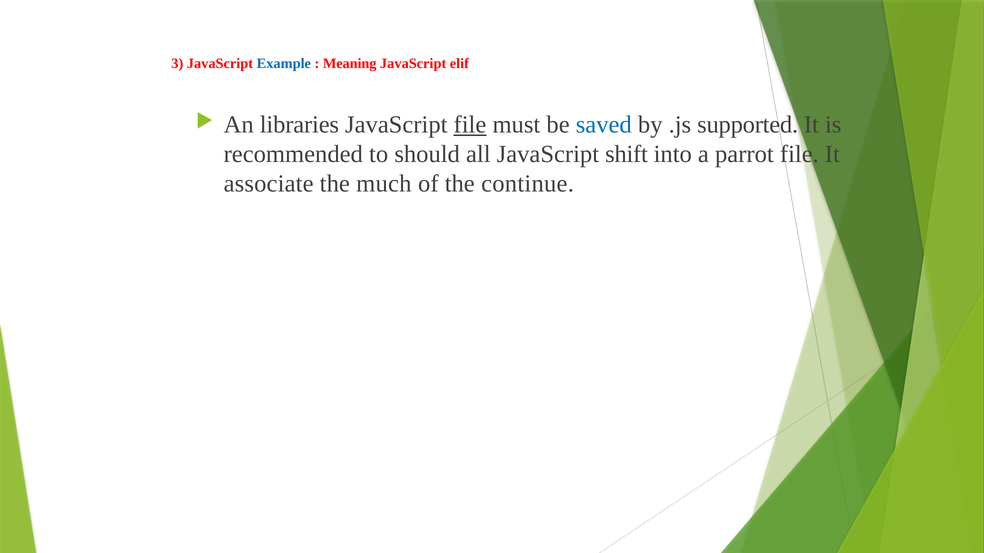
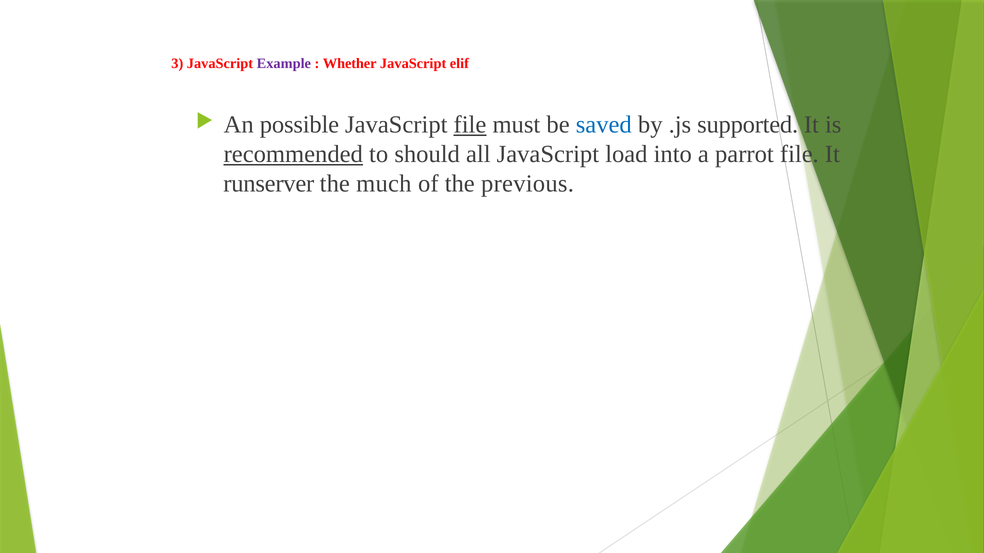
Example colour: blue -> purple (284, 64)
Meaning: Meaning -> Whether (350, 64)
libraries: libraries -> possible (299, 125)
recommended underline: none -> present (293, 154)
shift: shift -> load (626, 154)
associate: associate -> runserver (269, 184)
continue: continue -> previous (528, 184)
